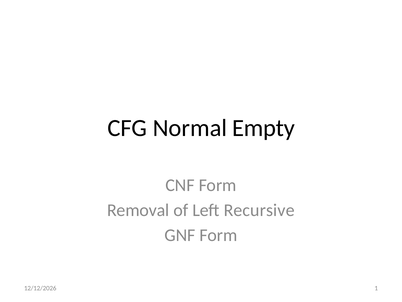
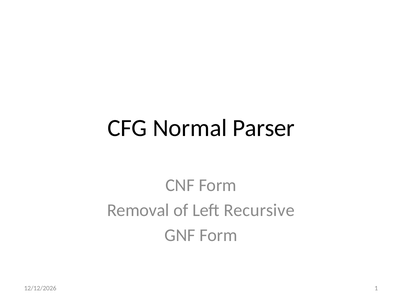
Empty: Empty -> Parser (264, 128)
